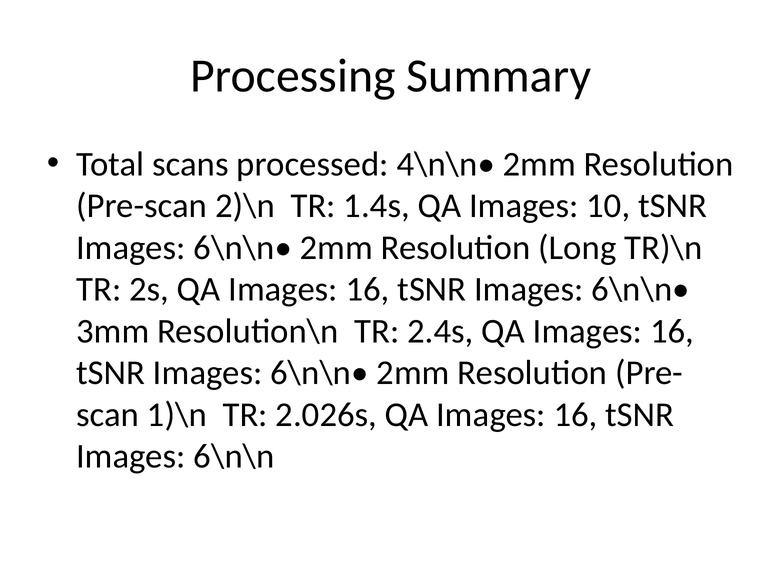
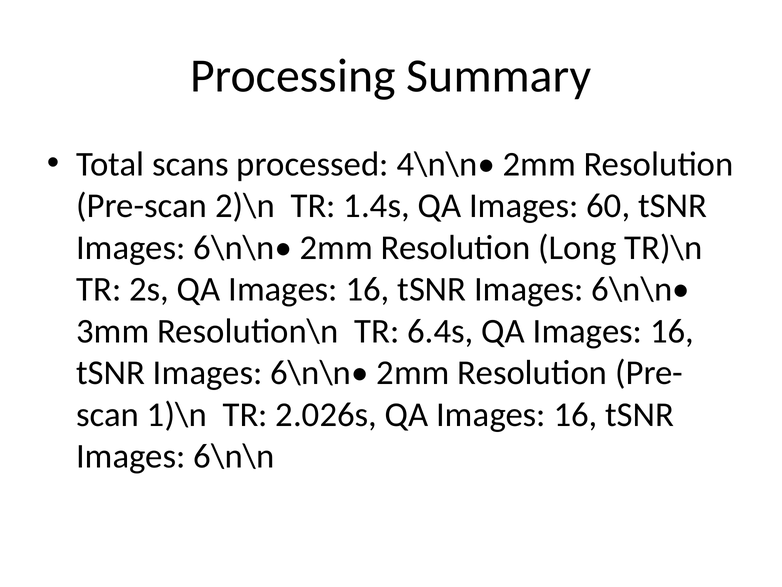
10: 10 -> 60 (608, 206)
2.4s: 2.4s -> 6.4s (440, 331)
